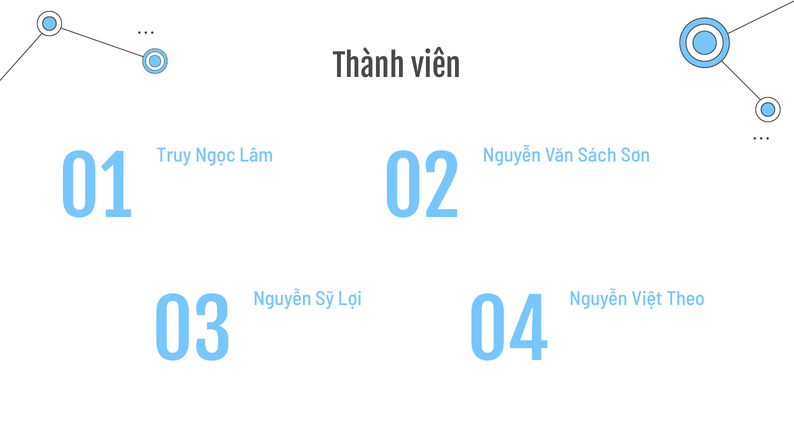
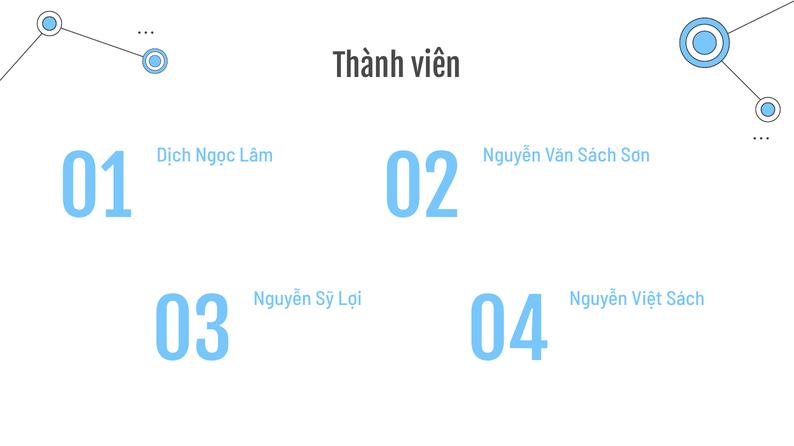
Truy: Truy -> Dịch (174, 155)
Việt Theo: Theo -> Sách (685, 299)
